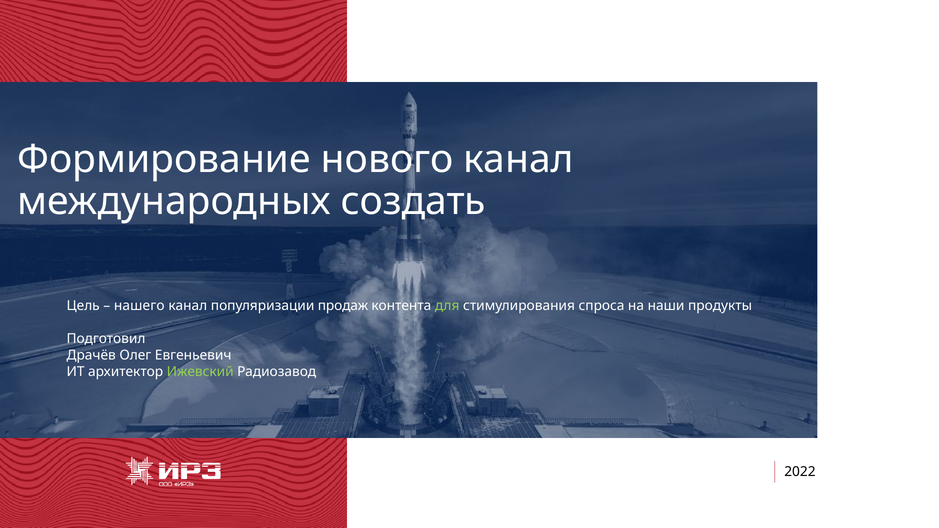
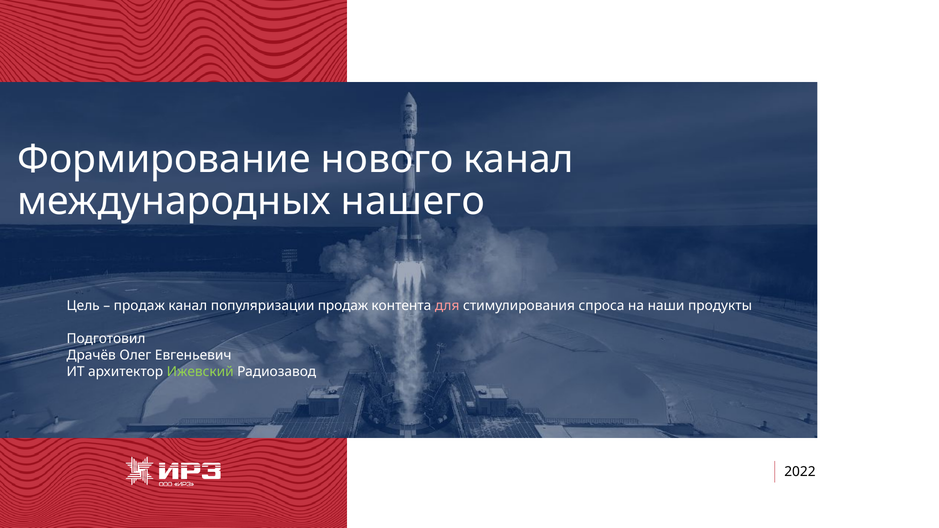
создать: создать -> нашего (413, 202)
нашего: нашего -> продаж (139, 306)
для colour: light green -> pink (447, 306)
